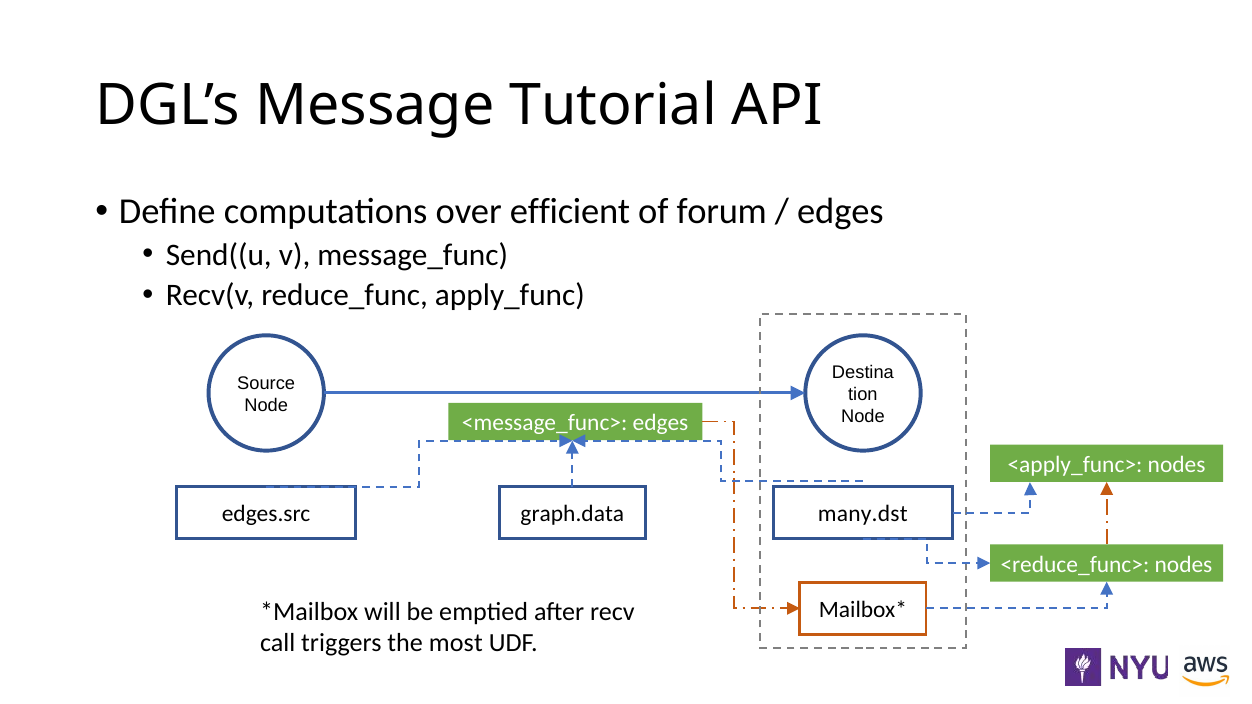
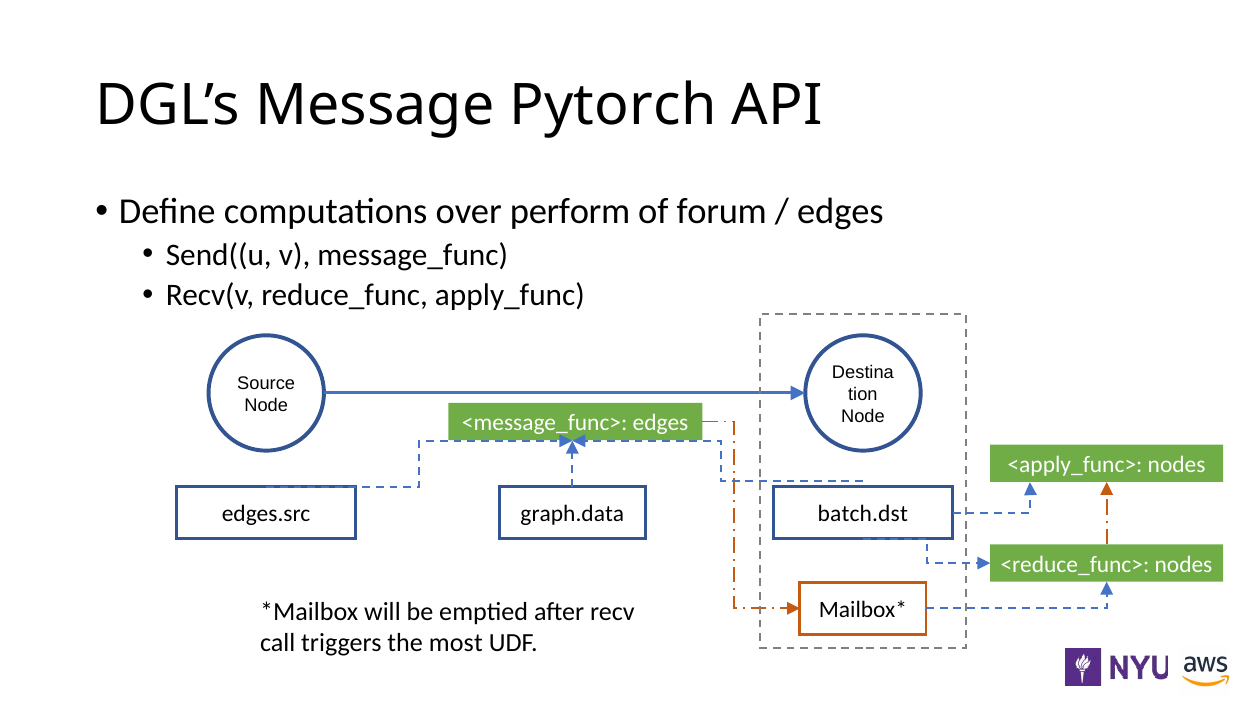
Tutorial: Tutorial -> Pytorch (613, 105)
efficient: efficient -> perform (570, 212)
many.dst: many.dst -> batch.dst (863, 514)
